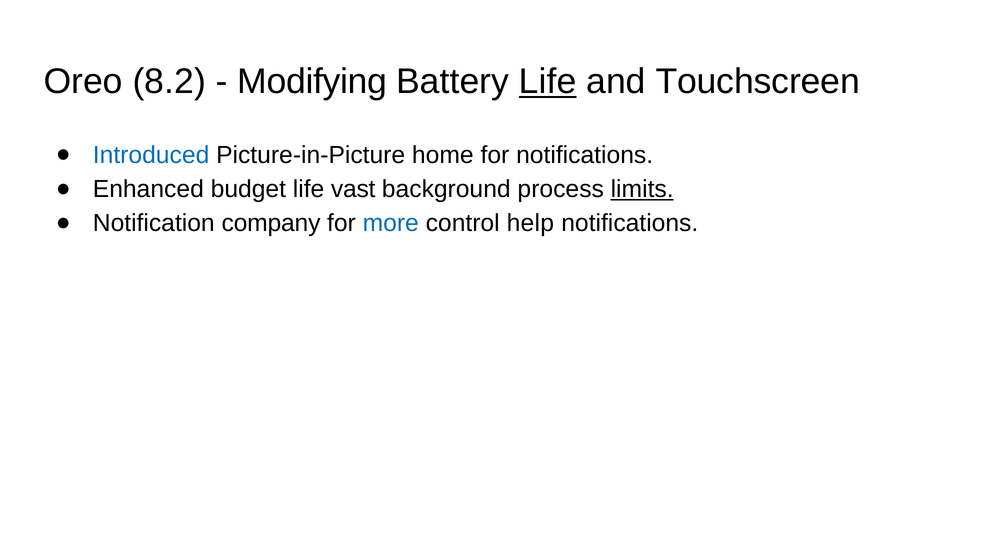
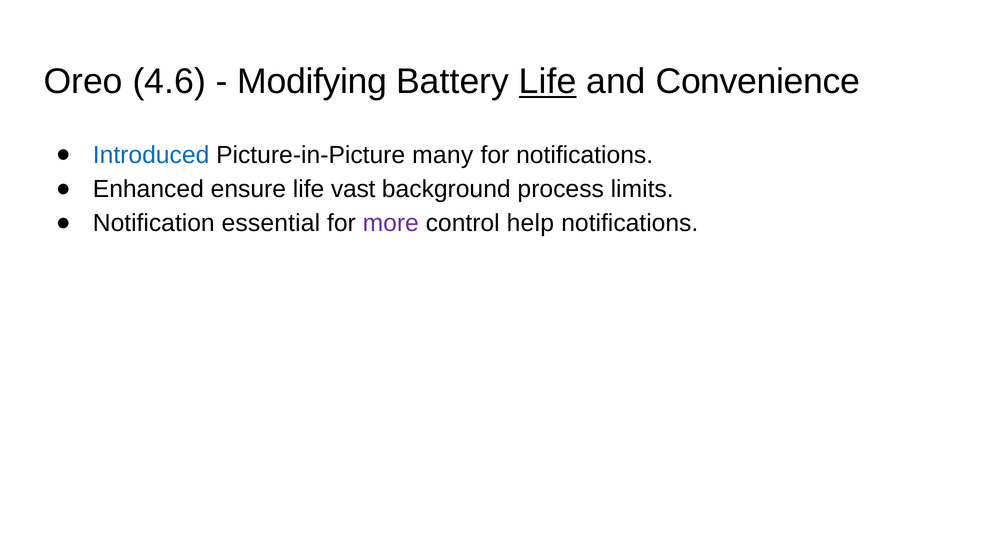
8.2: 8.2 -> 4.6 (169, 82)
Touchscreen: Touchscreen -> Convenience (758, 82)
home: home -> many (443, 155)
budget: budget -> ensure (248, 189)
limits underline: present -> none (642, 189)
company: company -> essential (271, 223)
more colour: blue -> purple (391, 223)
